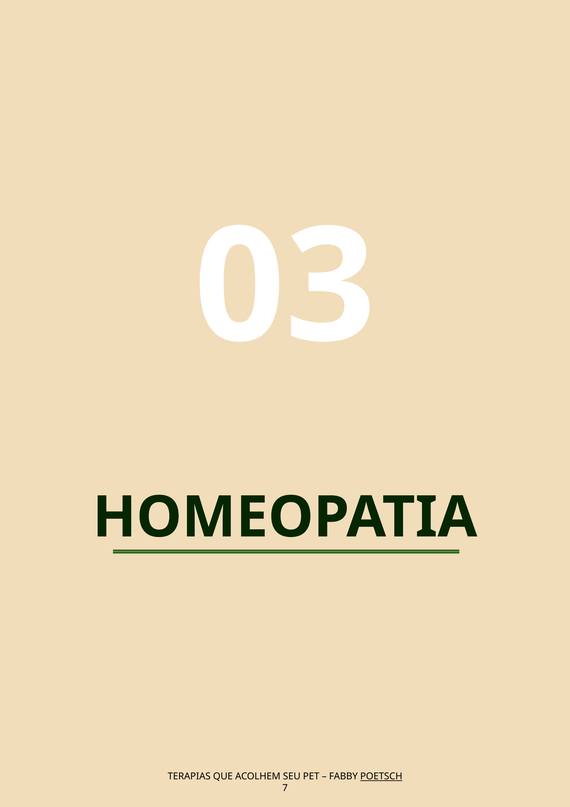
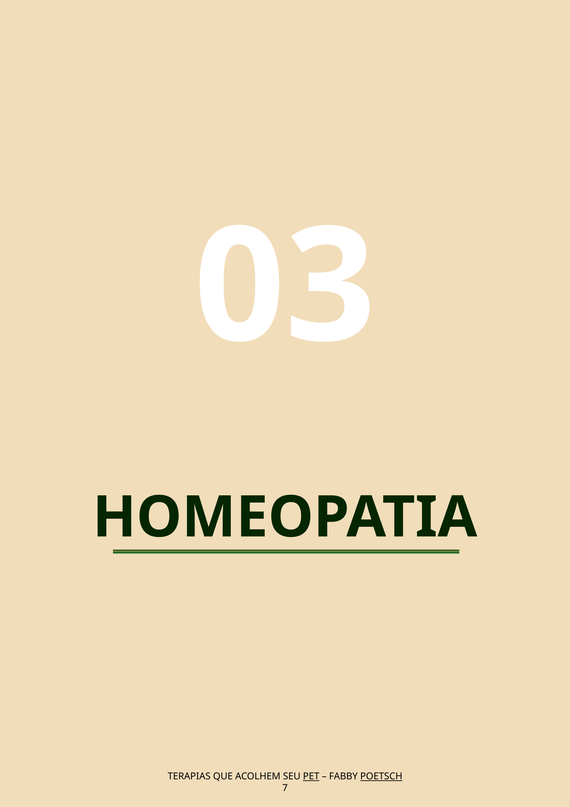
PET underline: none -> present (311, 776)
